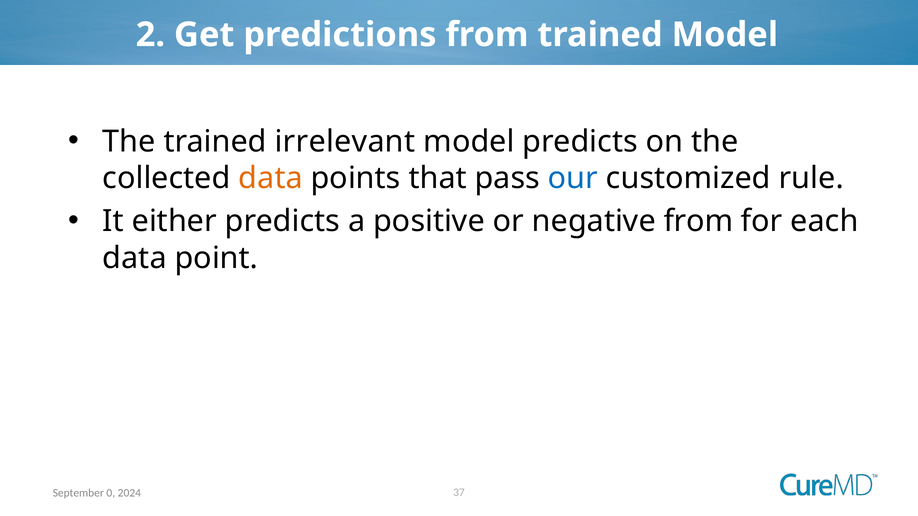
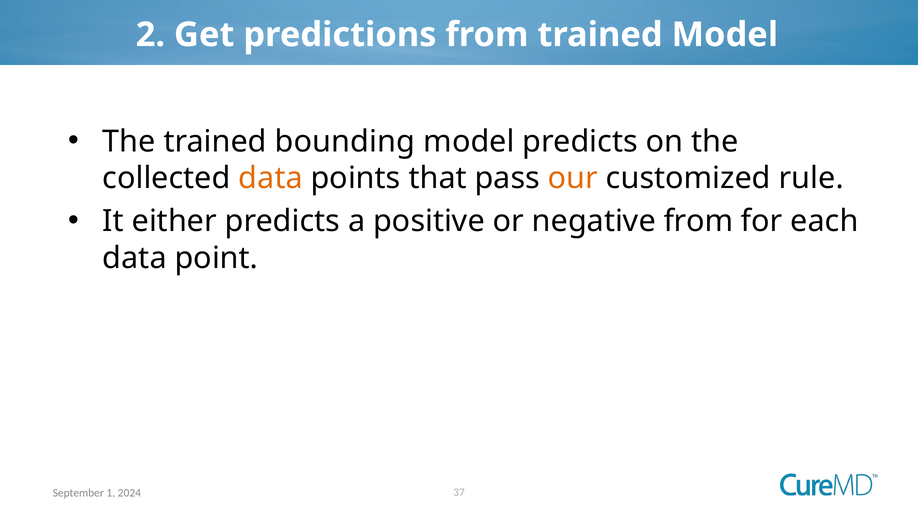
irrelevant: irrelevant -> bounding (345, 142)
our colour: blue -> orange (573, 178)
0: 0 -> 1 (111, 493)
